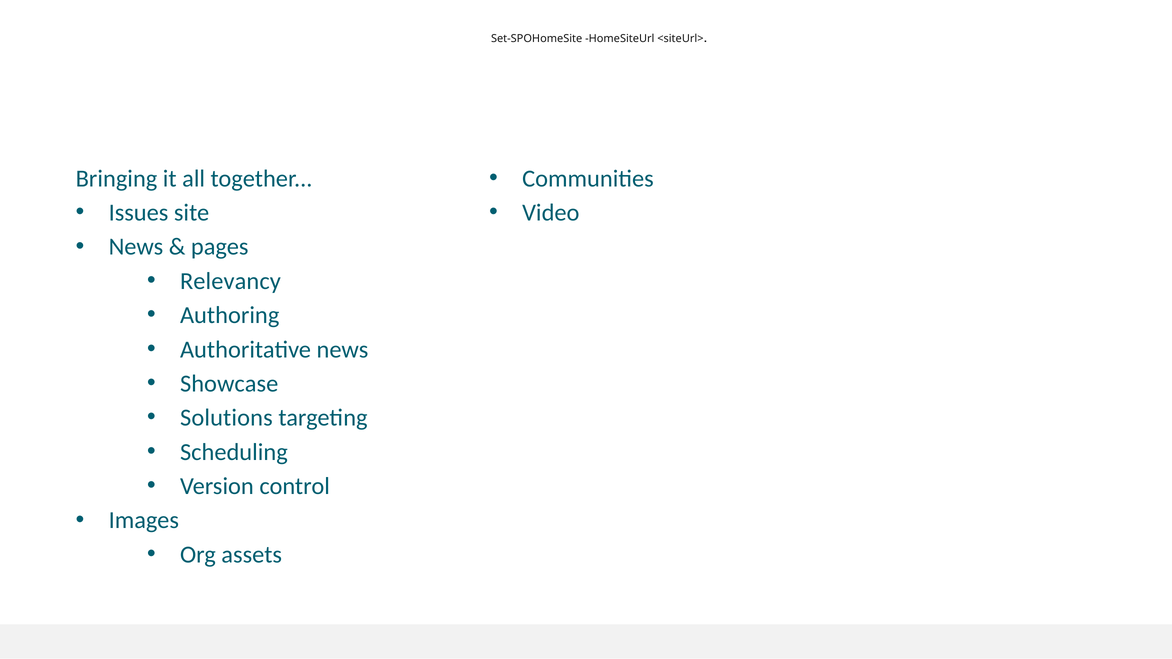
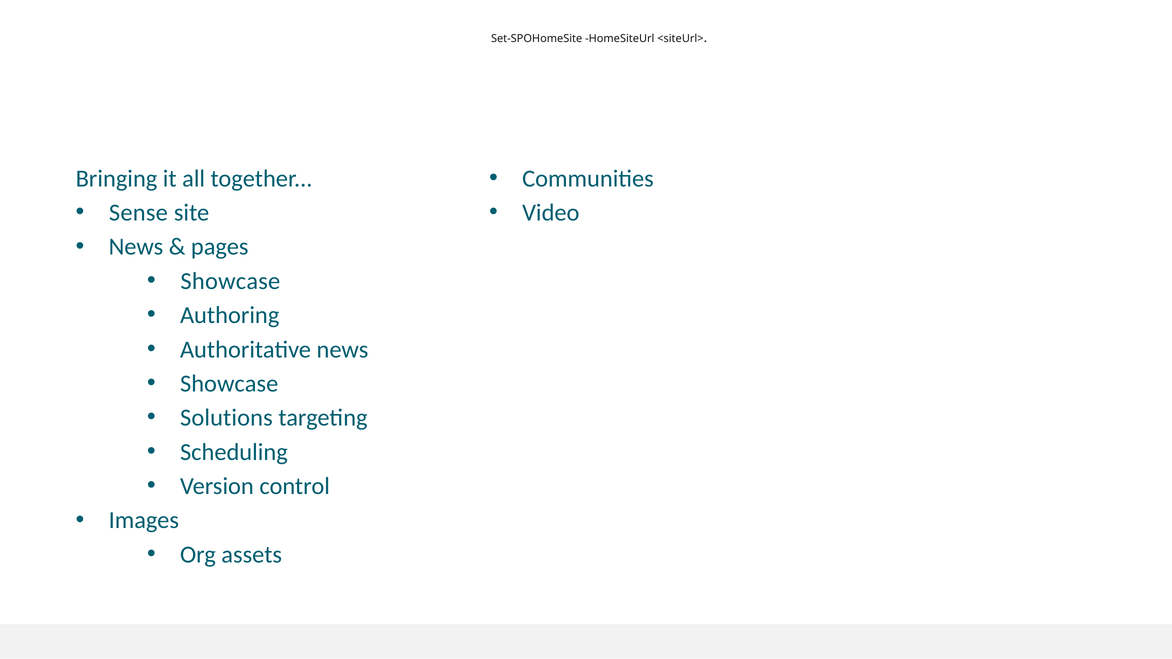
Issues: Issues -> Sense (138, 213)
Relevancy: Relevancy -> Showcase (230, 281)
